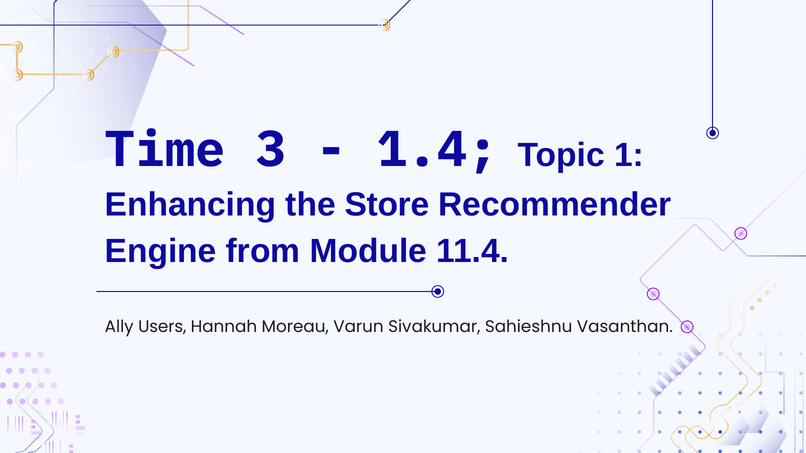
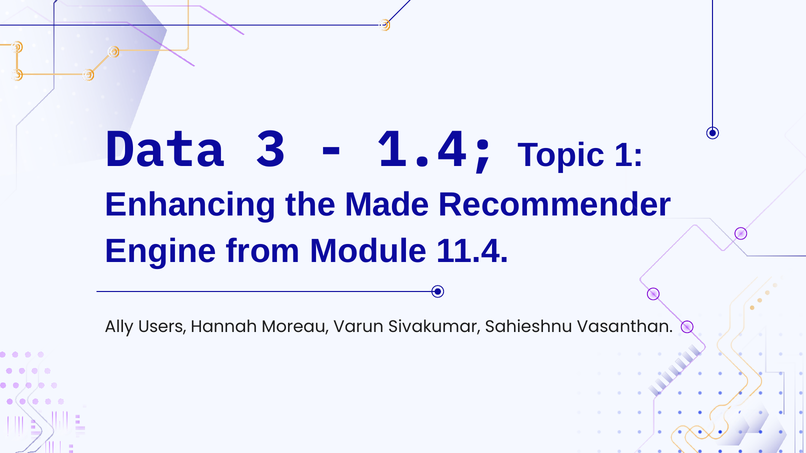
Time: Time -> Data (165, 150)
Store: Store -> Made (387, 205)
